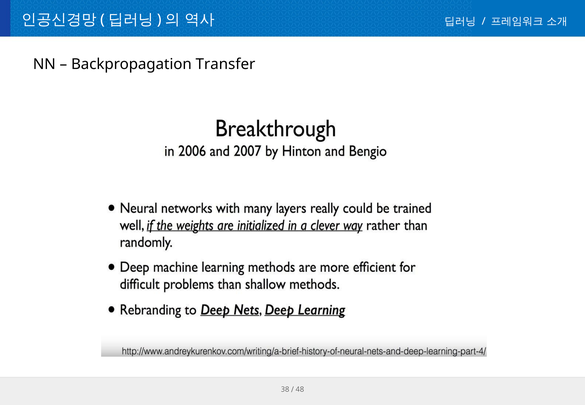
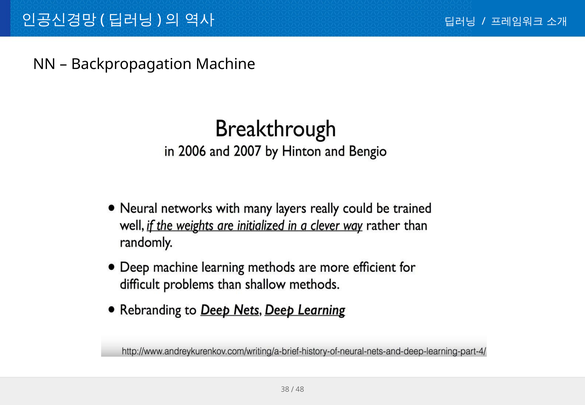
Transfer: Transfer -> Machine (226, 64)
